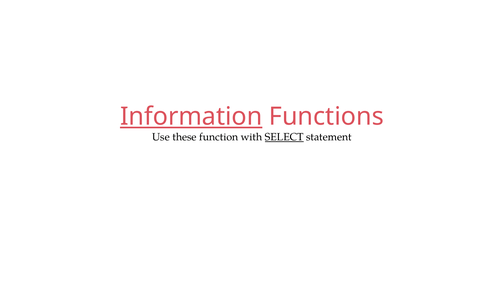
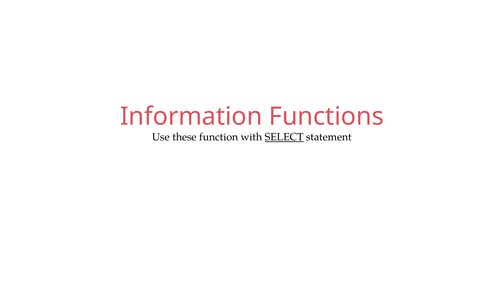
Information underline: present -> none (191, 116)
